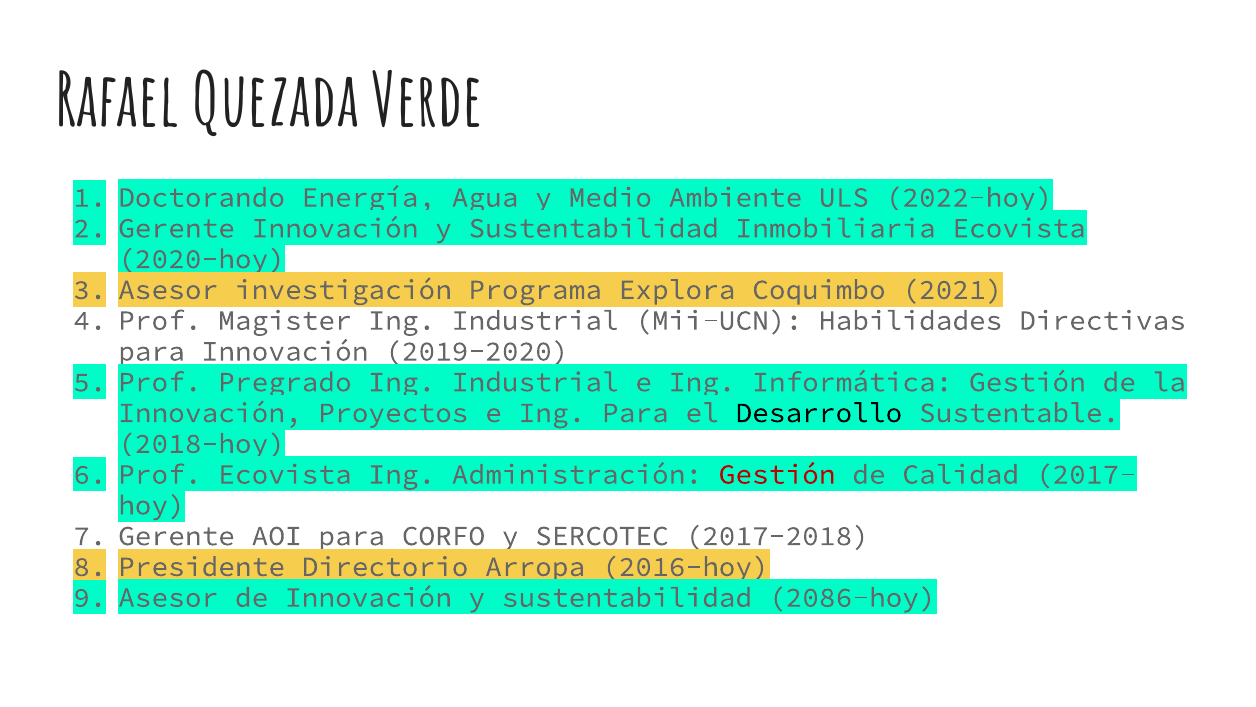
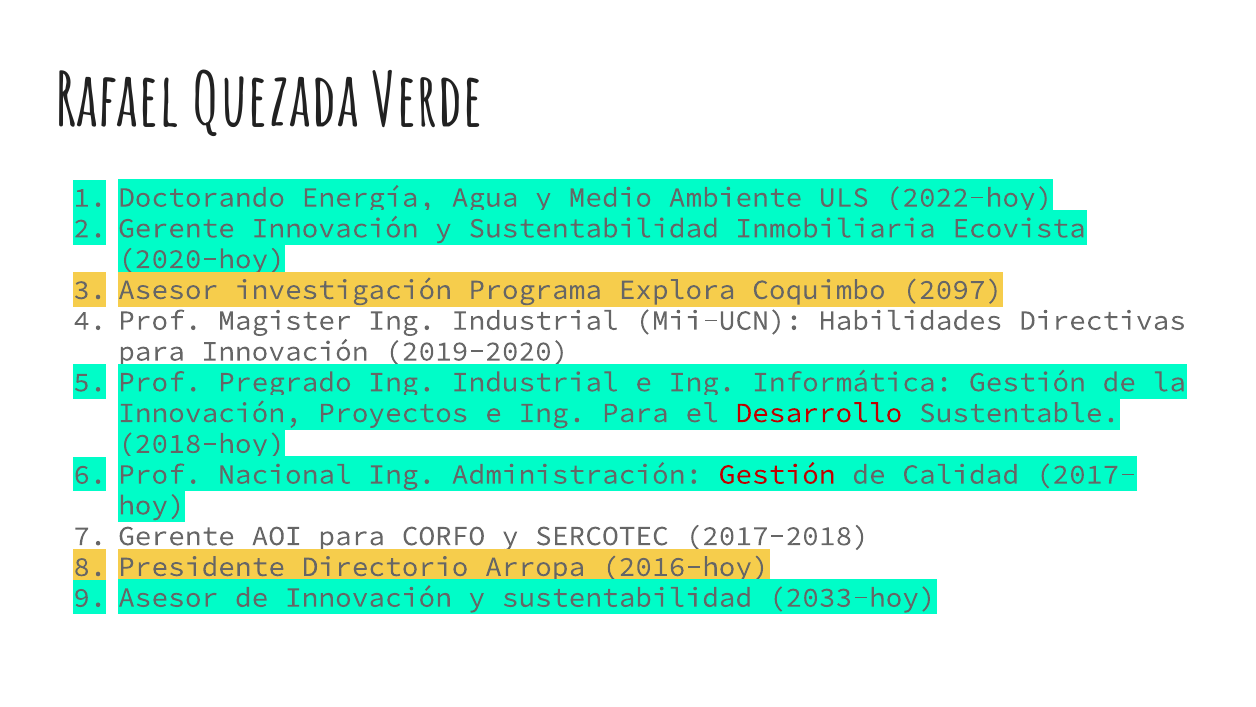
2021: 2021 -> 2097 (952, 290)
Desarrollo colour: black -> red (819, 413)
Ecovista: Ecovista -> Nacional (285, 474)
2086-hoy: 2086-hoy -> 2033-hoy (852, 597)
